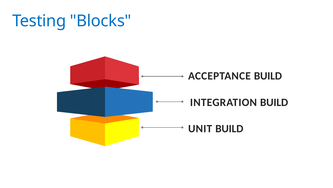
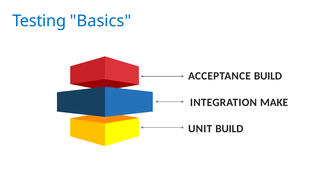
Blocks: Blocks -> Basics (101, 21)
INTEGRATION BUILD: BUILD -> MAKE (274, 102)
